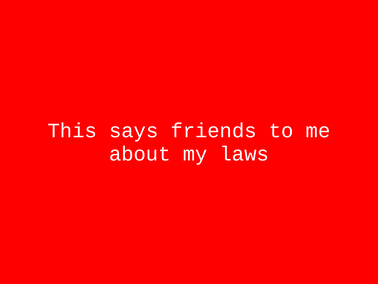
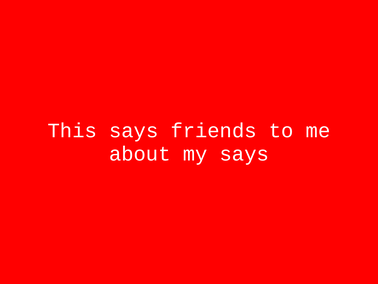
my laws: laws -> says (244, 154)
